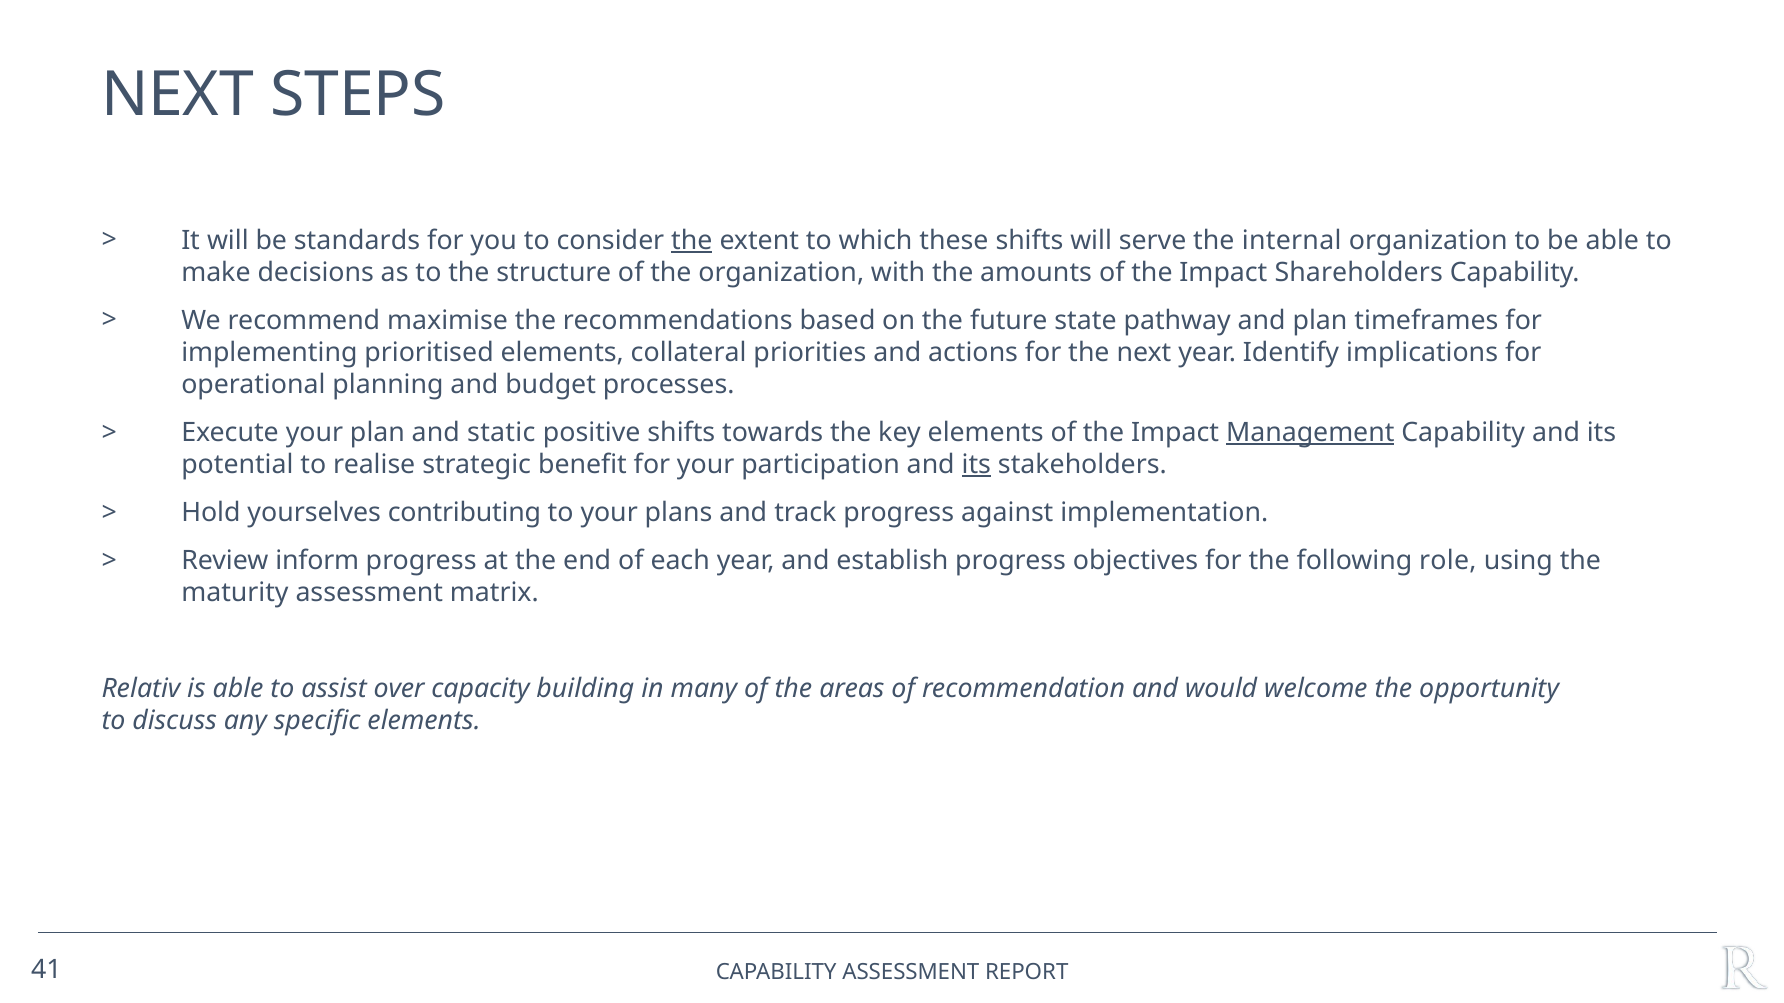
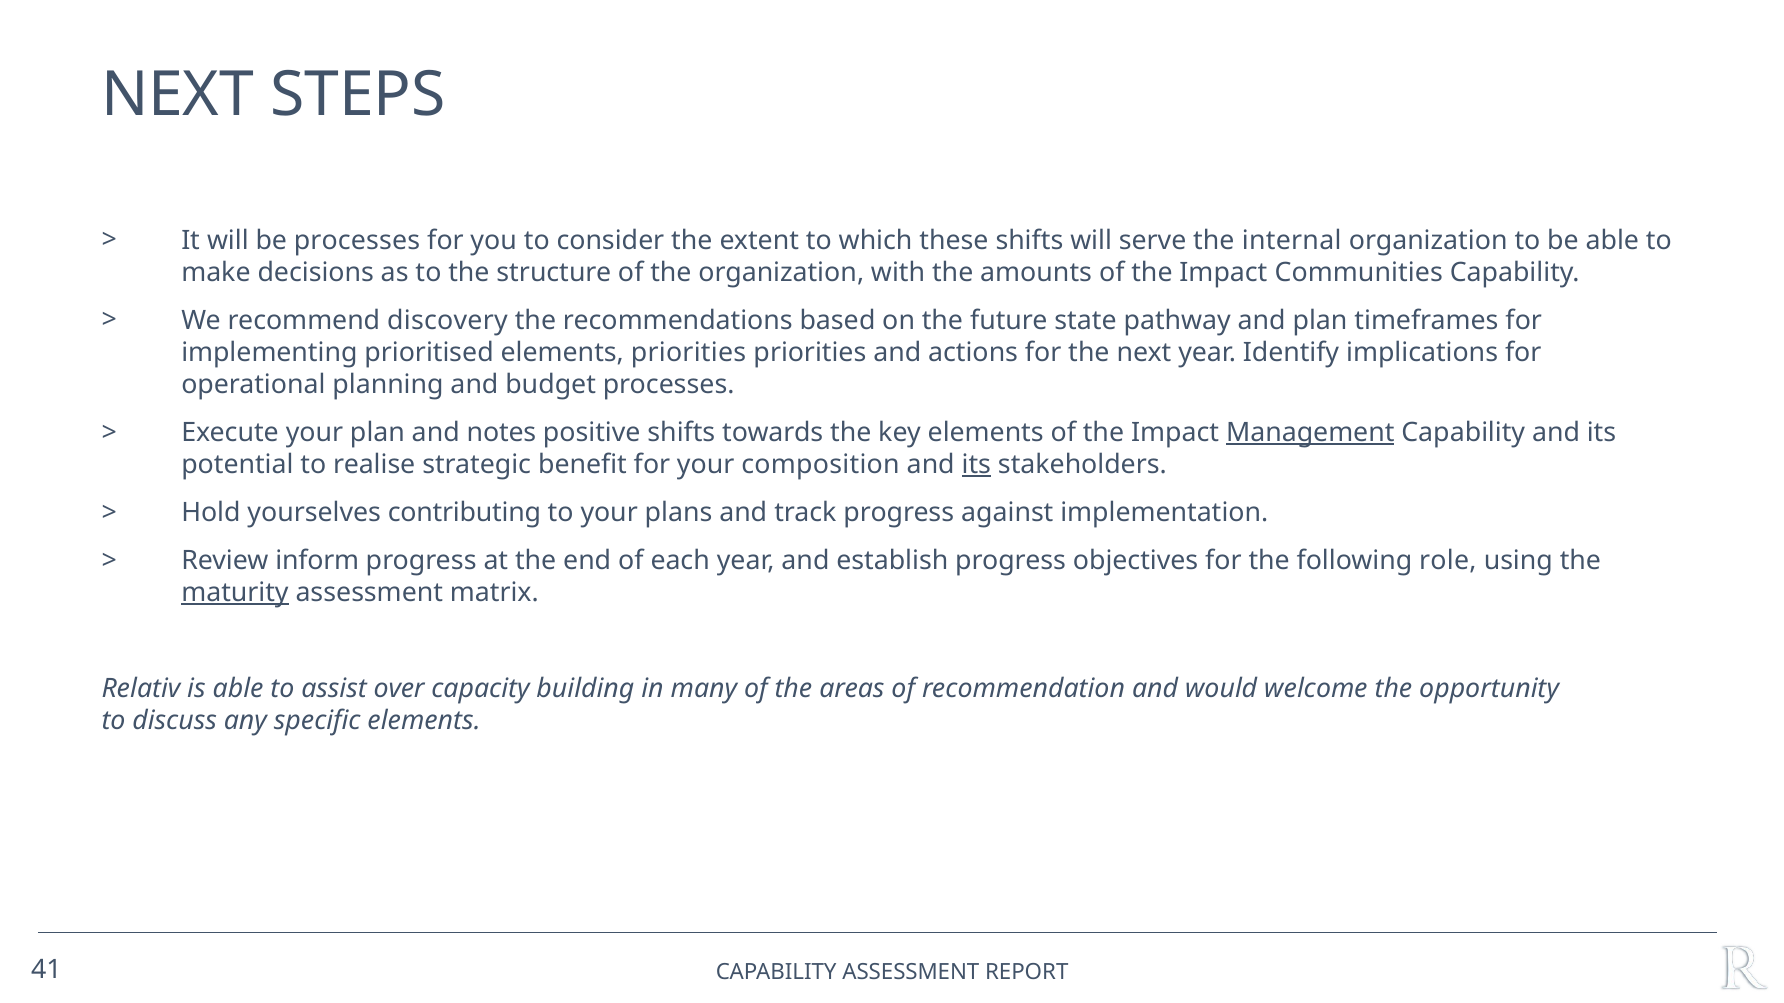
be standards: standards -> processes (357, 241)
the underline: present -> none (692, 241)
Shareholders: Shareholders -> Communities (1359, 273)
maximise: maximise -> discovery (447, 321)
elements collateral: collateral -> priorities (689, 353)
static: static -> notes (502, 433)
participation: participation -> composition (821, 465)
maturity underline: none -> present (235, 593)
